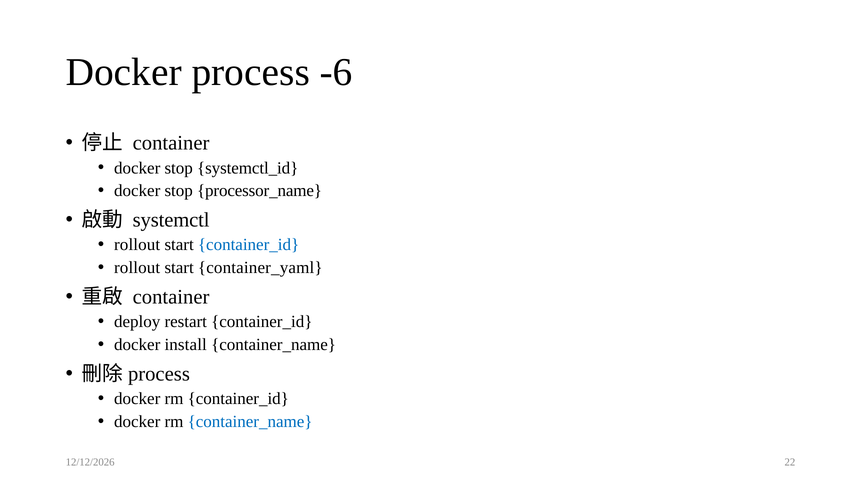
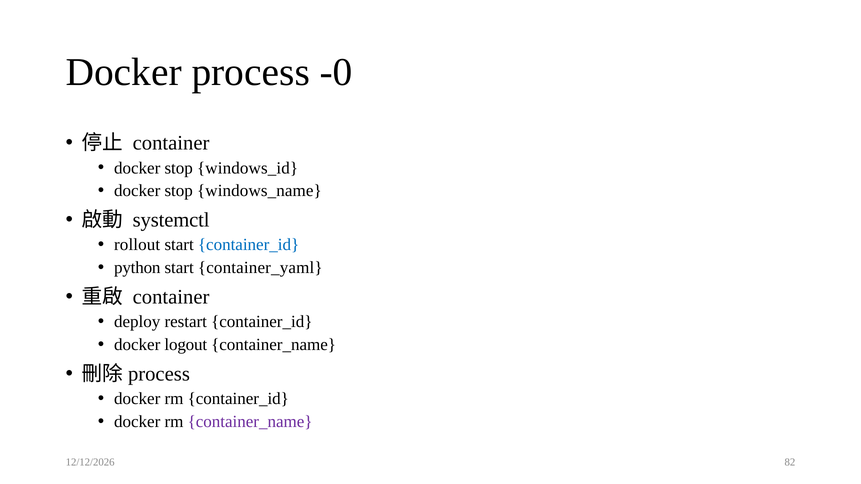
-6: -6 -> -0 (336, 72)
systemctl_id: systemctl_id -> windows_id (248, 168)
processor_name: processor_name -> windows_name (259, 191)
rollout: rollout -> python (137, 268)
install: install -> logout (186, 345)
container_name colour: blue -> purple (250, 422)
22: 22 -> 82 (790, 463)
